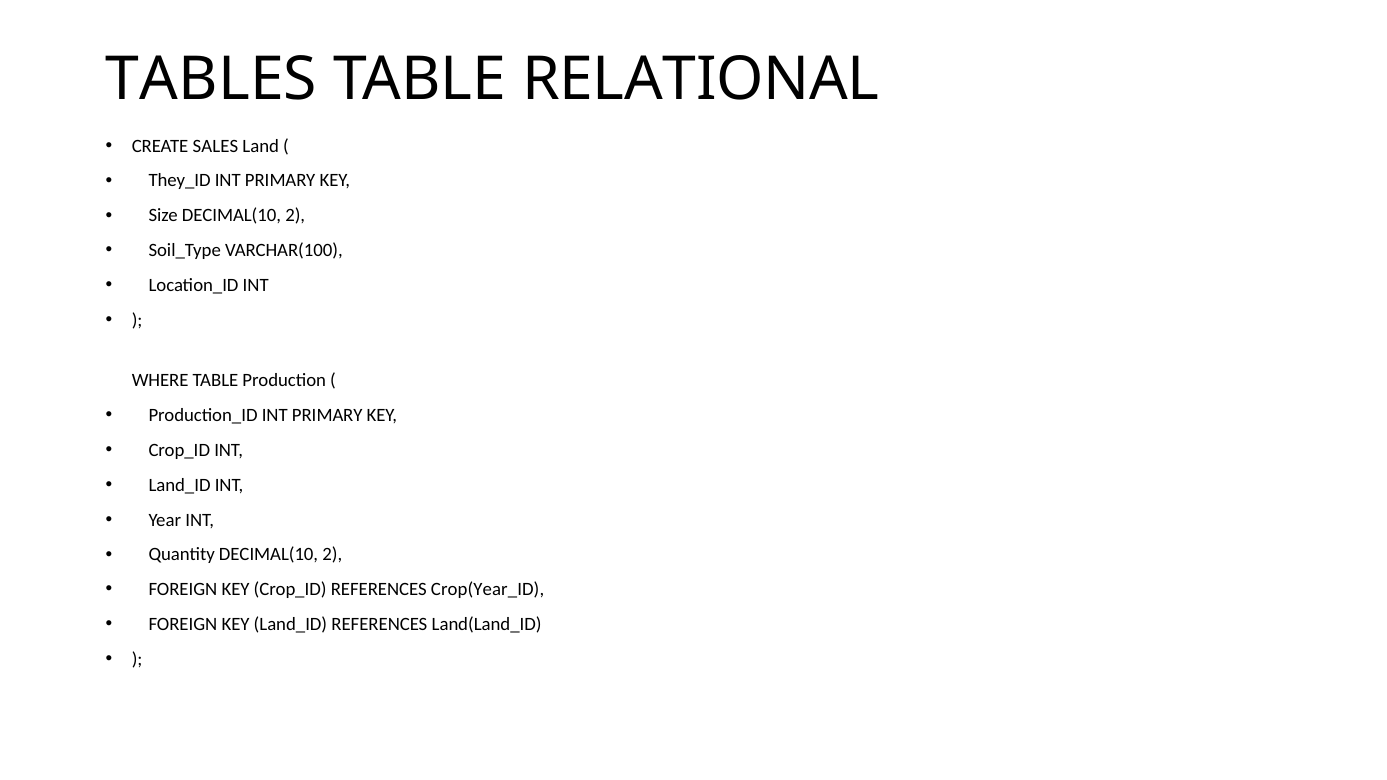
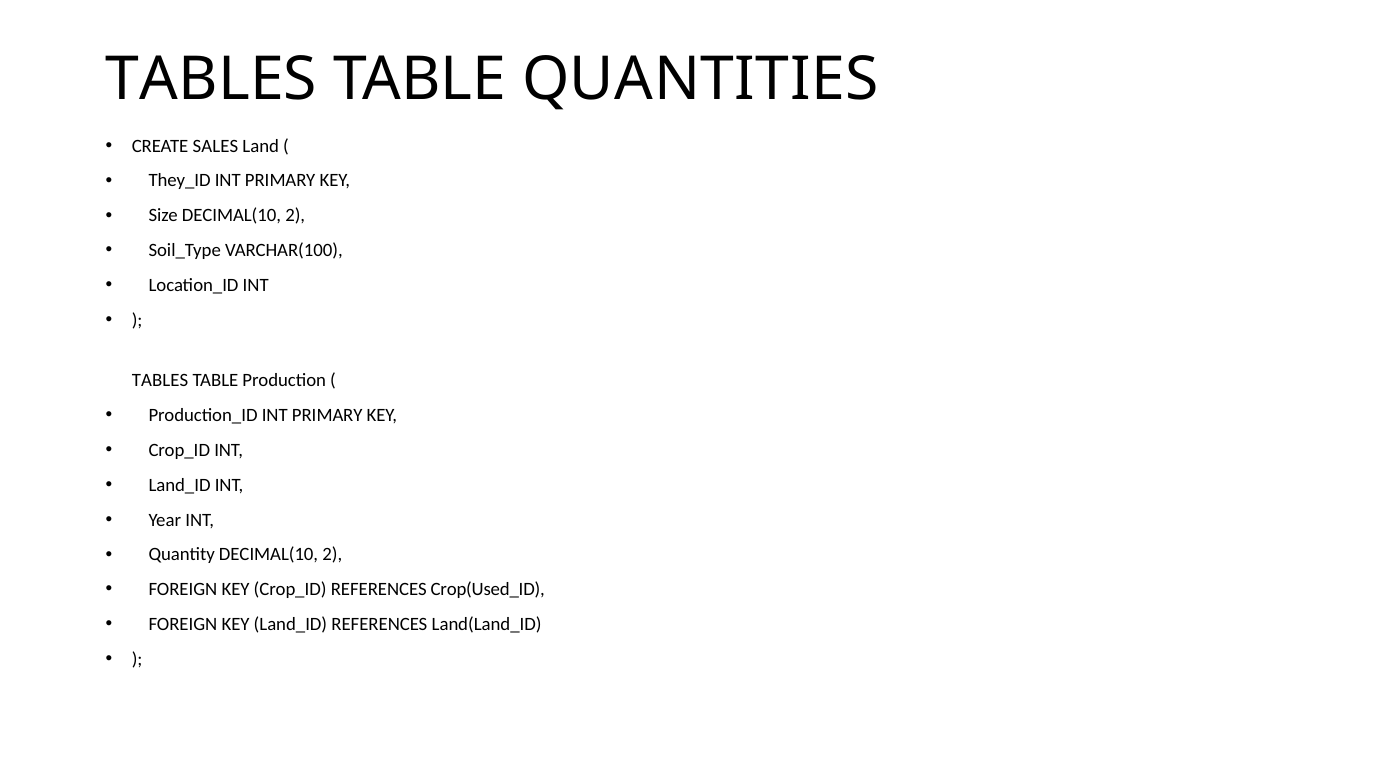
RELATIONAL: RELATIONAL -> QUANTITIES (700, 79)
WHERE: WHERE -> TABLES (160, 381)
Crop(Year_ID: Crop(Year_ID -> Crop(Used_ID (488, 589)
